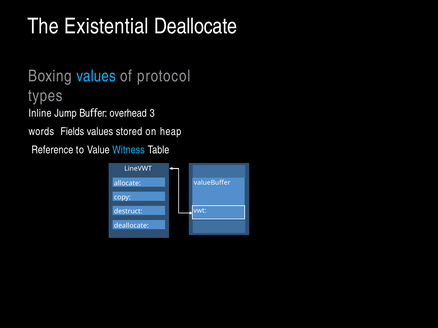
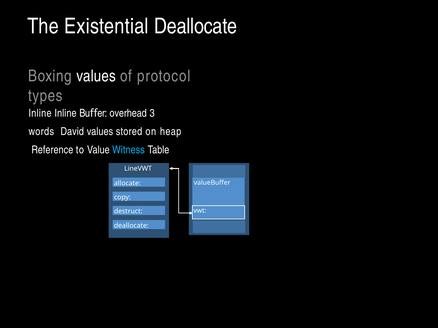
values colour: light blue -> white (96, 76)
Inline Jump: Jump -> Inline (66, 113)
Fields: Fields -> David (72, 132)
